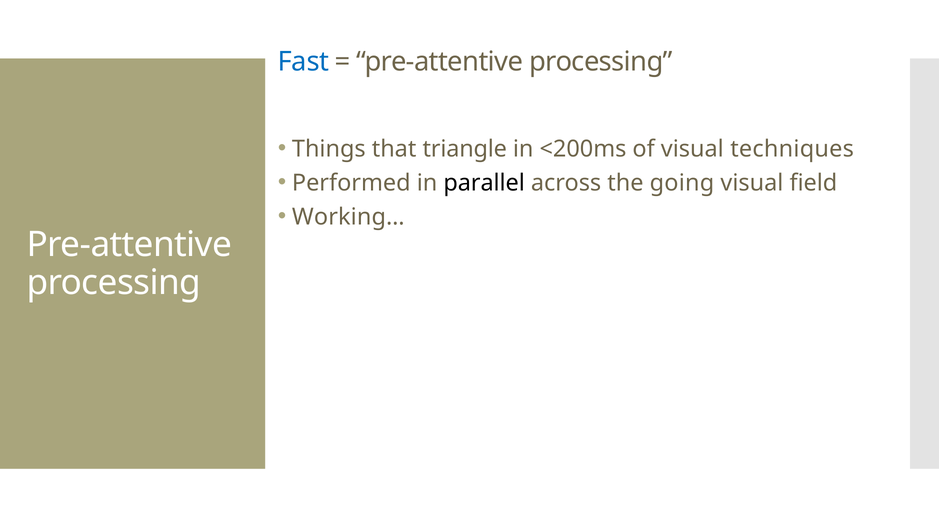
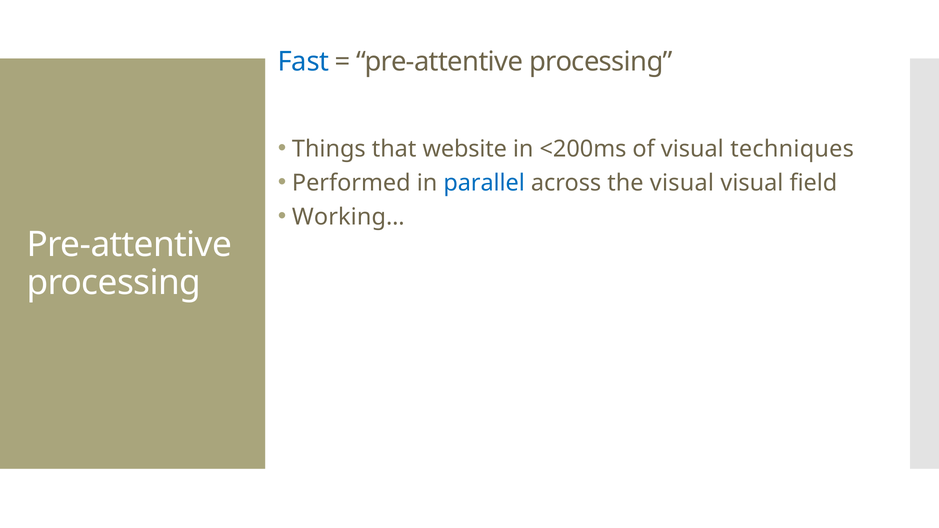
triangle: triangle -> website (465, 149)
parallel colour: black -> blue (484, 183)
the going: going -> visual (682, 183)
